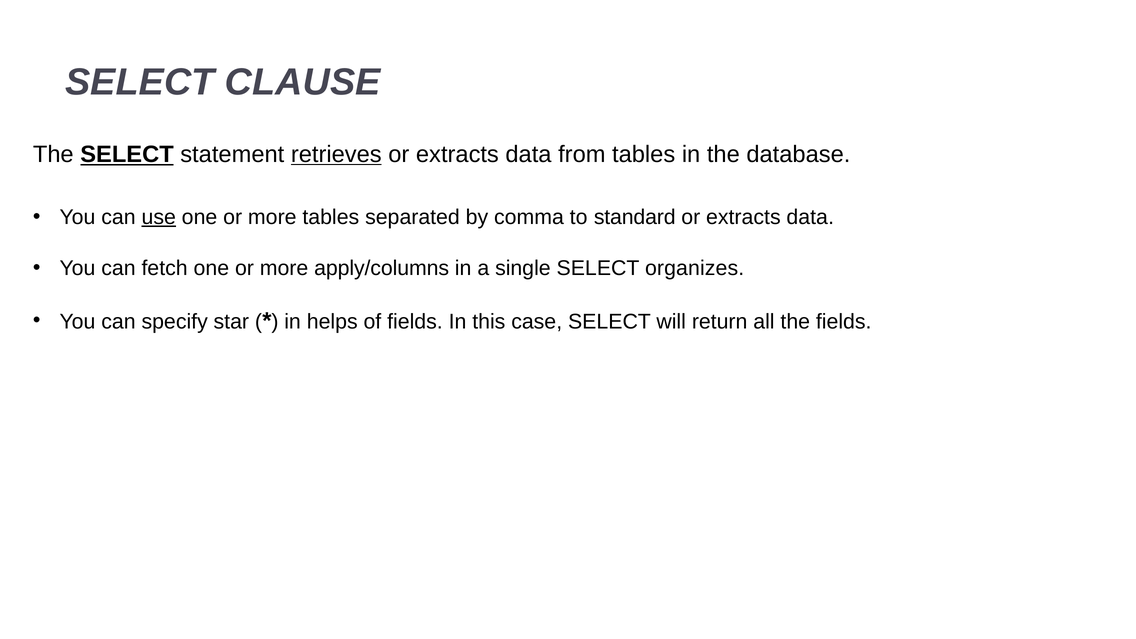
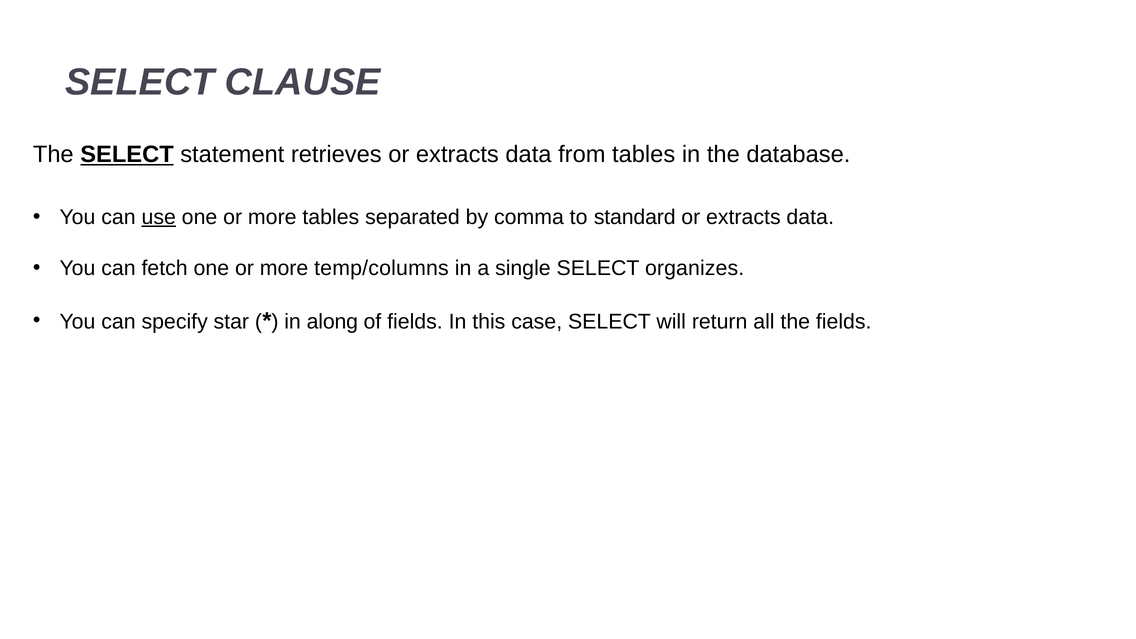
retrieves underline: present -> none (336, 154)
apply/columns: apply/columns -> temp/columns (381, 268)
helps: helps -> along (332, 322)
